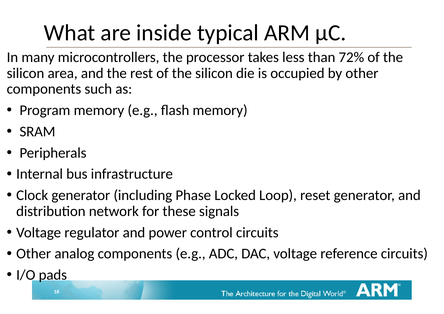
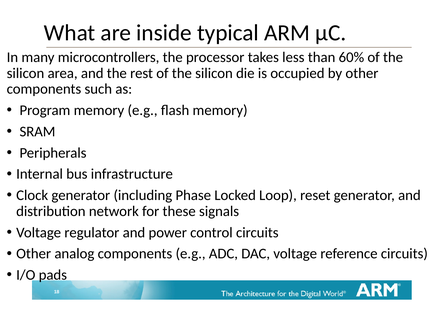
72%: 72% -> 60% (351, 57)
